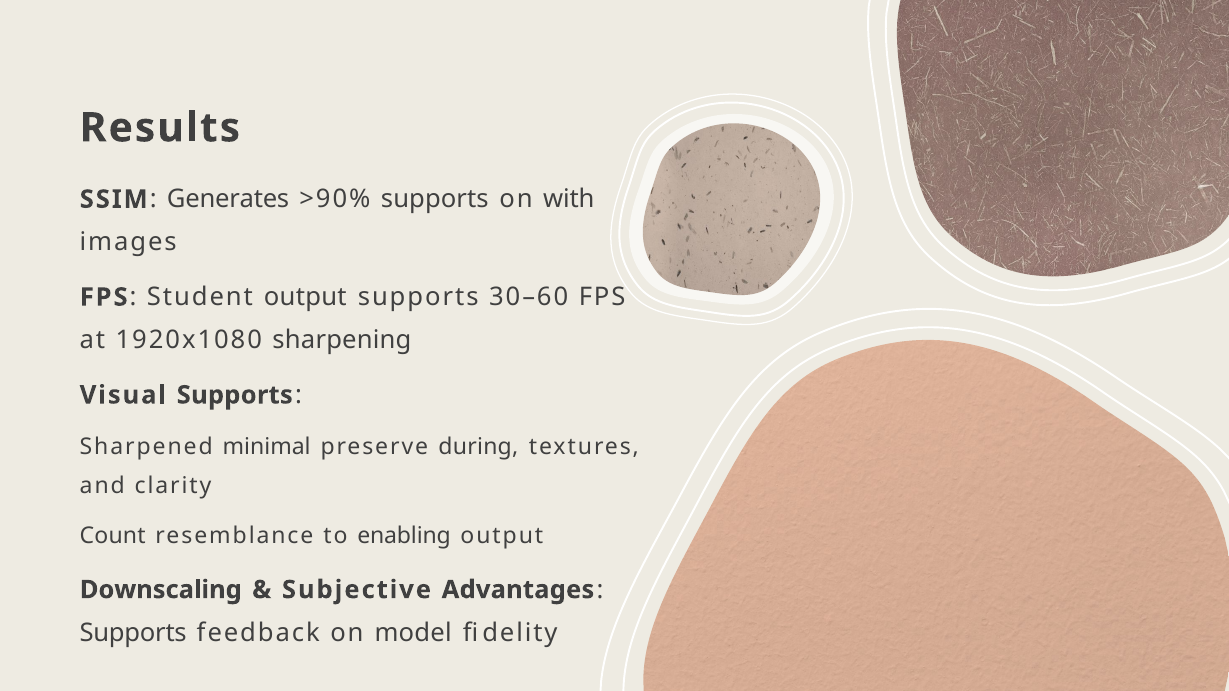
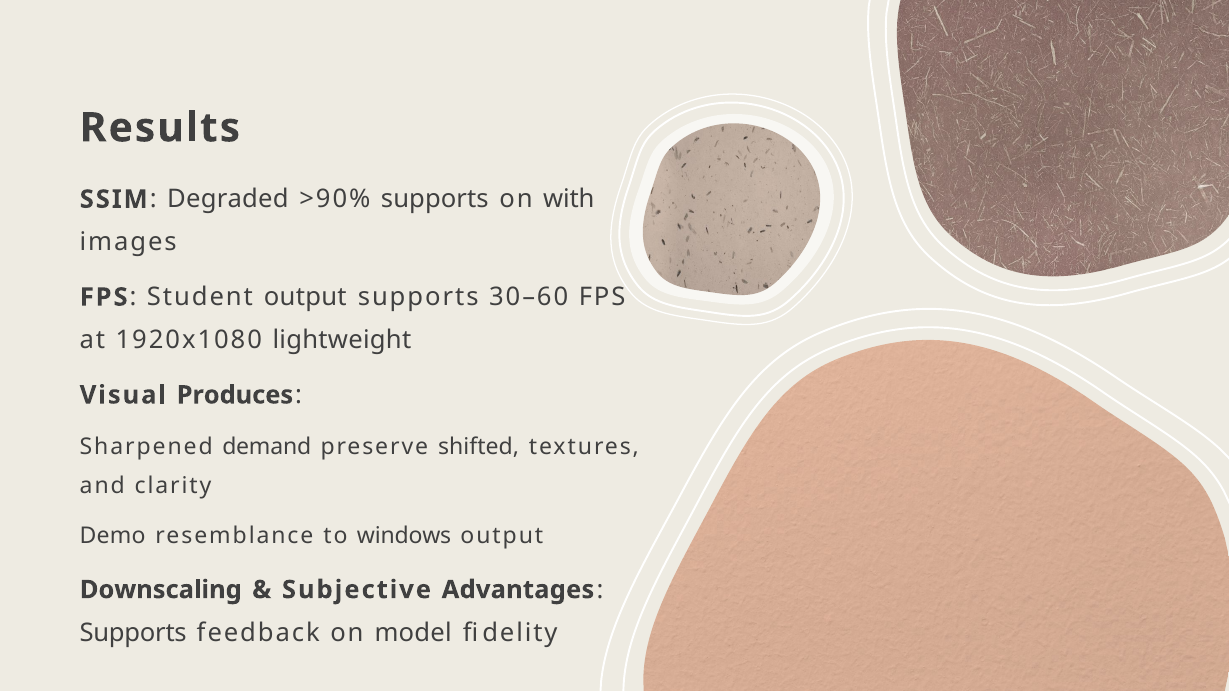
Generates: Generates -> Degraded (228, 199)
sharpening: sharpening -> lightweight (342, 340)
Visual Supports: Supports -> Produces (235, 395)
minimal: minimal -> demand (267, 447)
during: during -> shifted (478, 447)
Count: Count -> Demo (113, 536)
enabling: enabling -> windows (404, 536)
